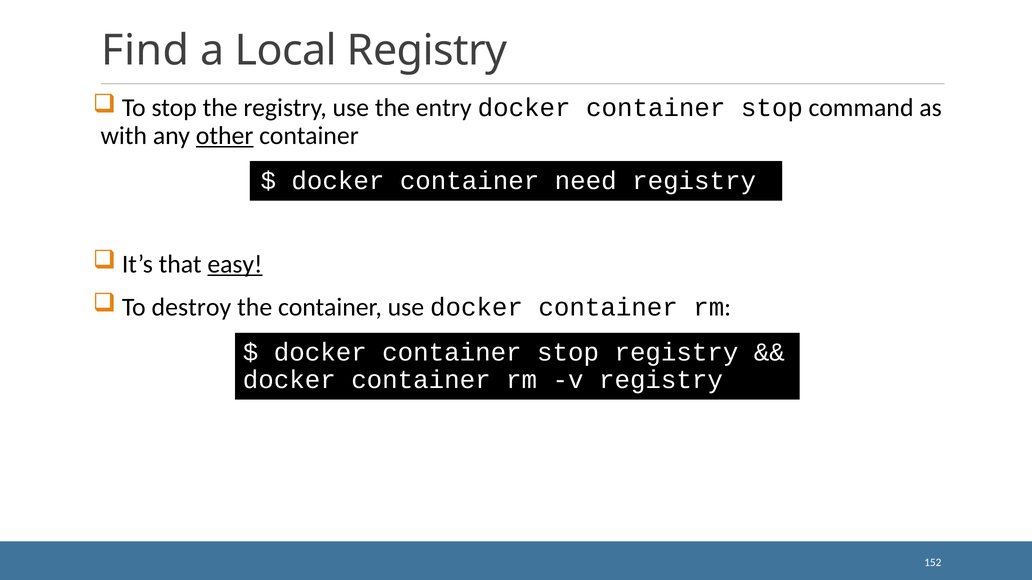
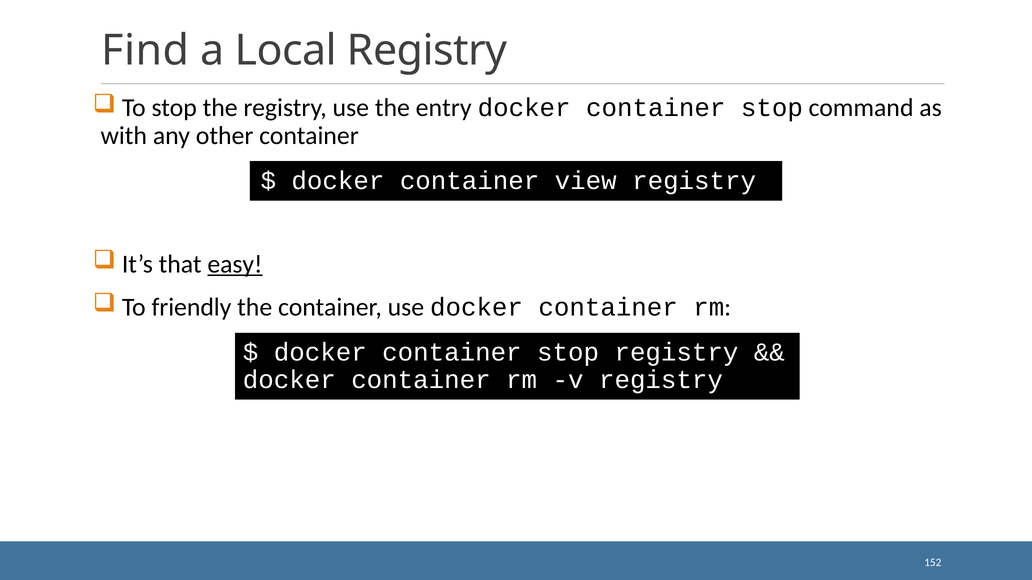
other underline: present -> none (225, 136)
need: need -> view (586, 181)
destroy: destroy -> friendly (191, 307)
